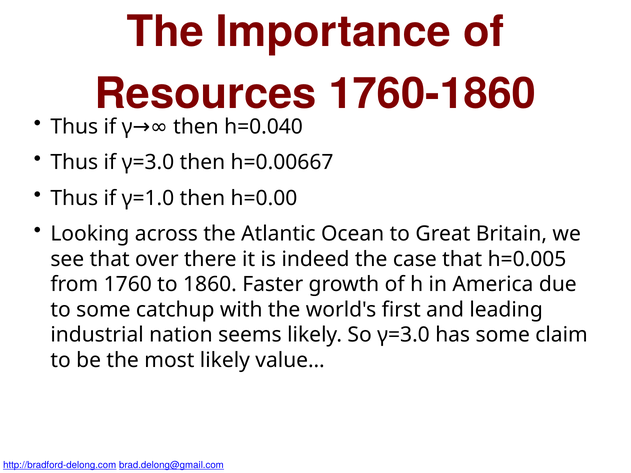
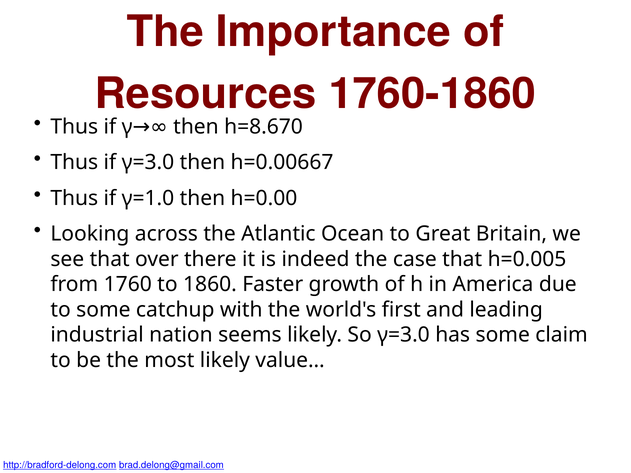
h=0.040: h=0.040 -> h=8.670 (264, 127)
